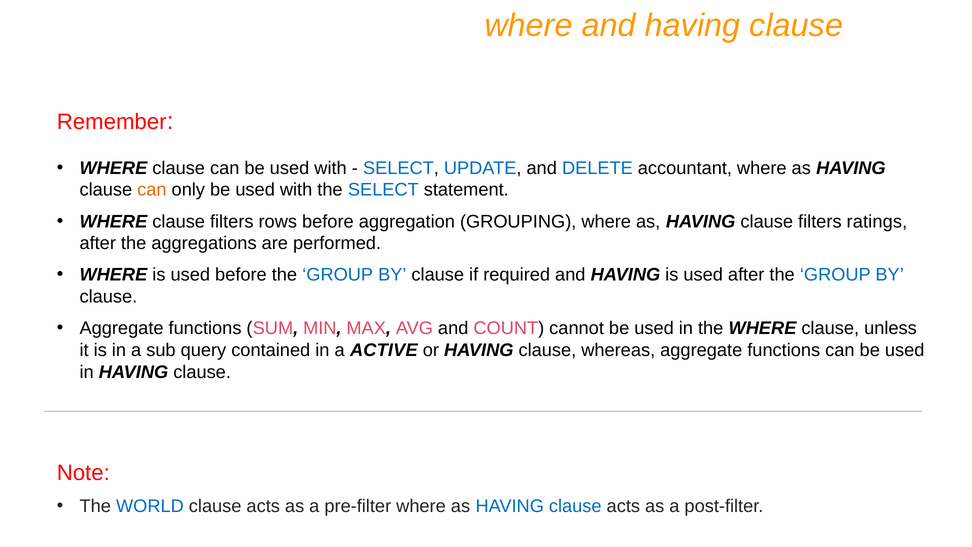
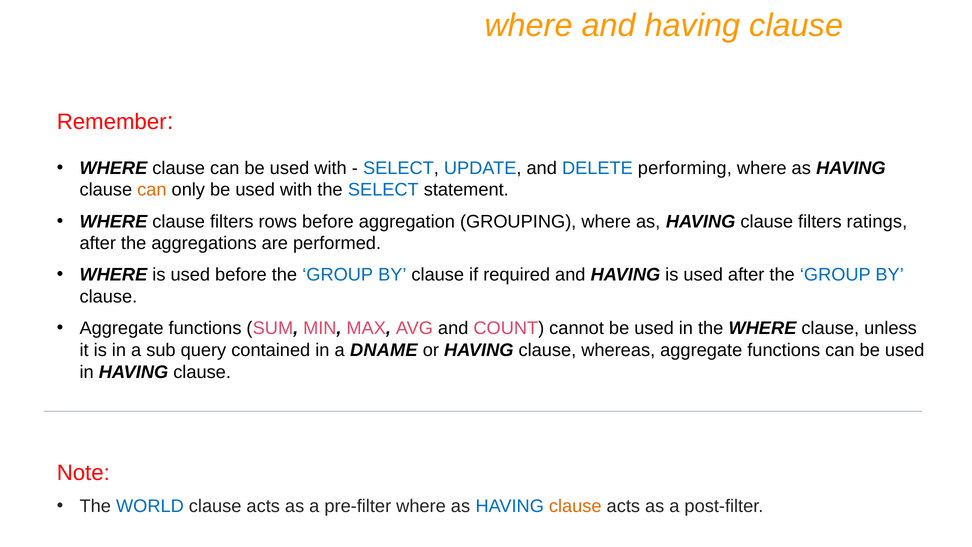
accountant: accountant -> performing (685, 168)
ACTIVE: ACTIVE -> DNAME (384, 350)
clause colour: blue -> orange (575, 506)
